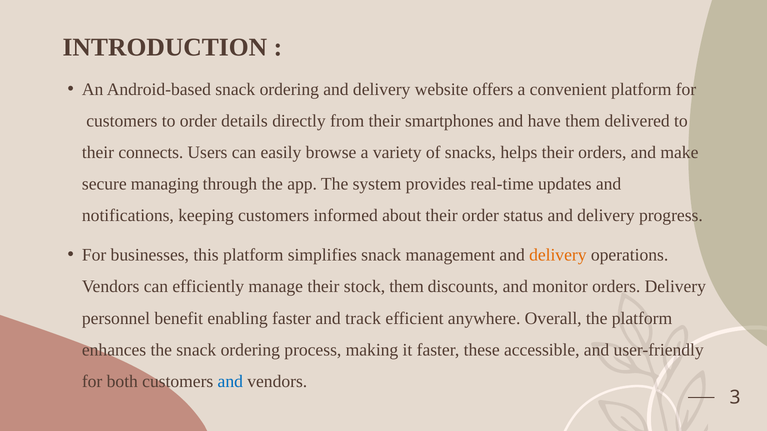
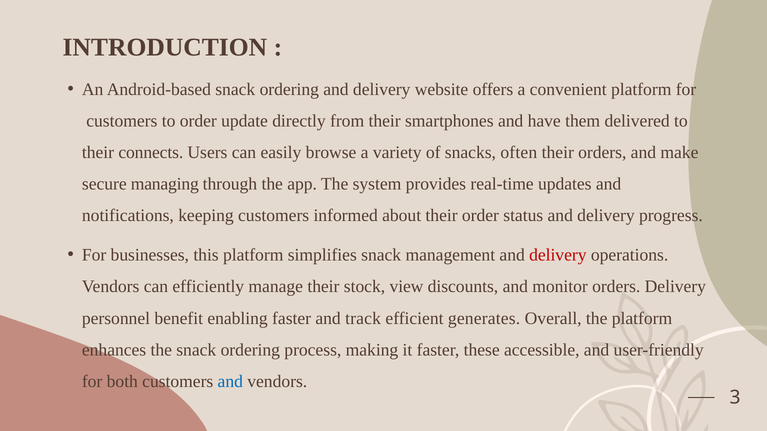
details: details -> update (245, 121)
helps: helps -> often (519, 153)
delivery colour: orange -> red (558, 255)
stock them: them -> view (407, 287)
anywhere: anywhere -> generates (484, 319)
